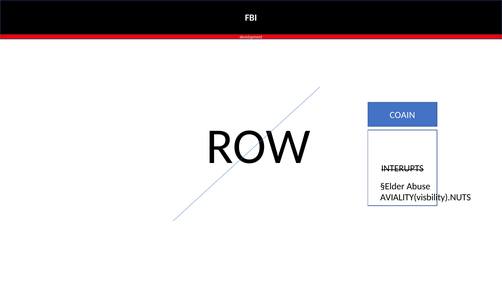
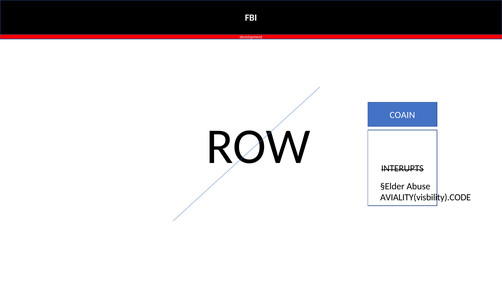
AVIALITY(visbility).NUTS: AVIALITY(visbility).NUTS -> AVIALITY(visbility).CODE (426, 198)
